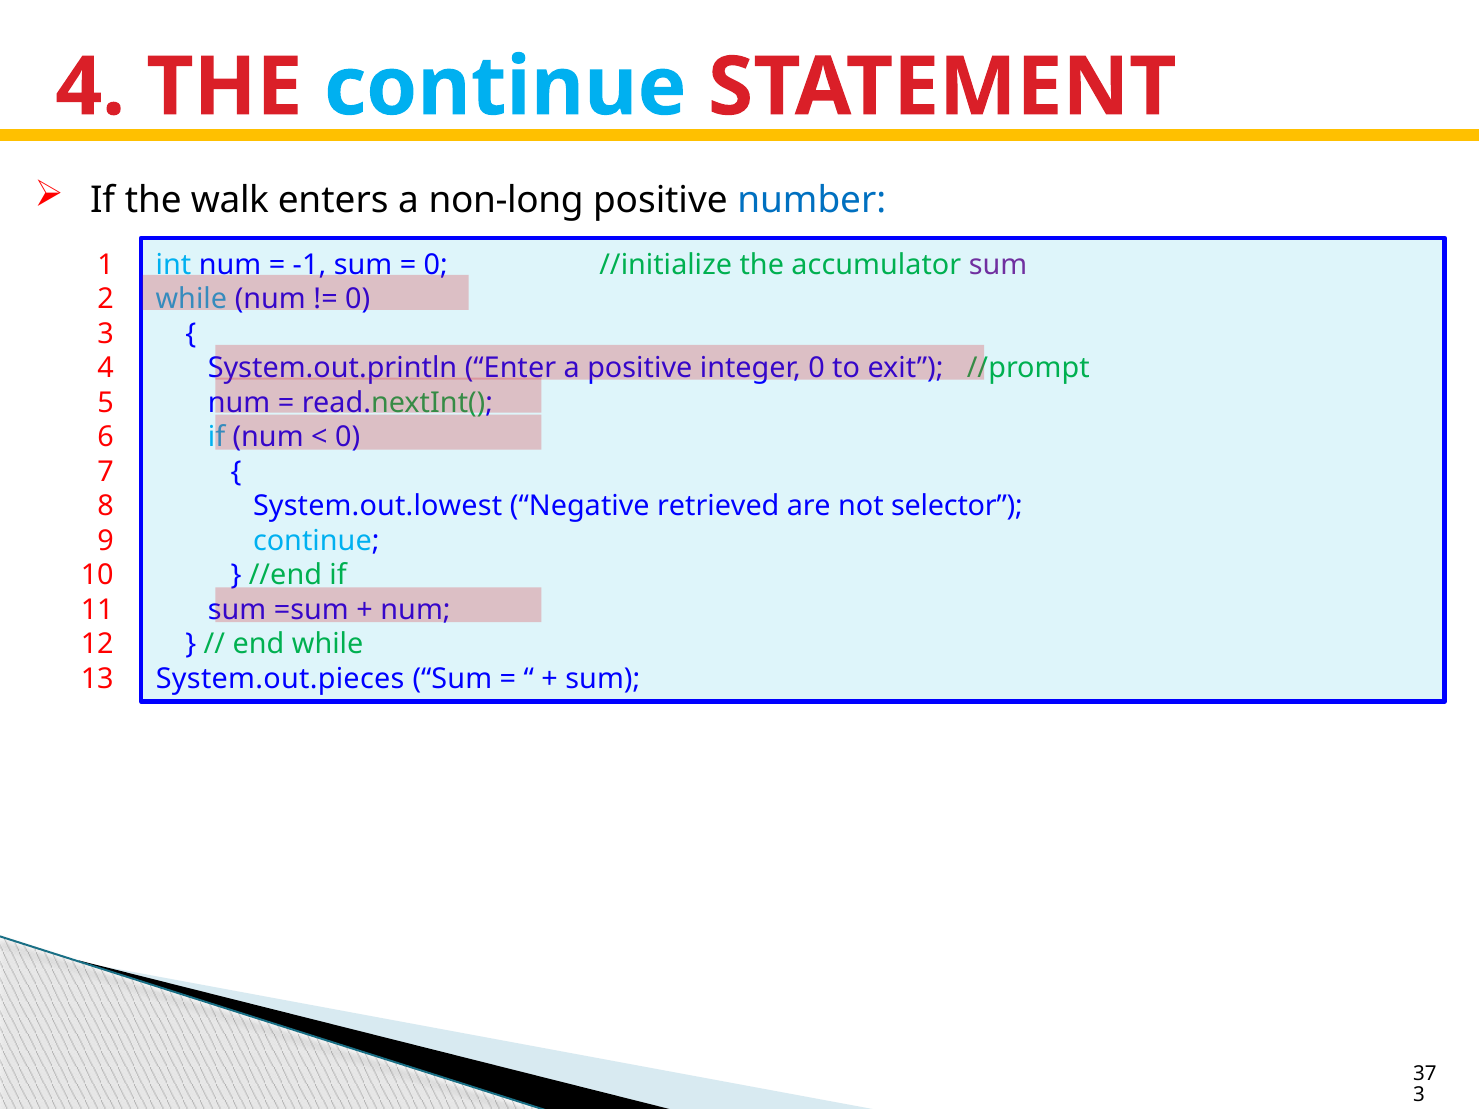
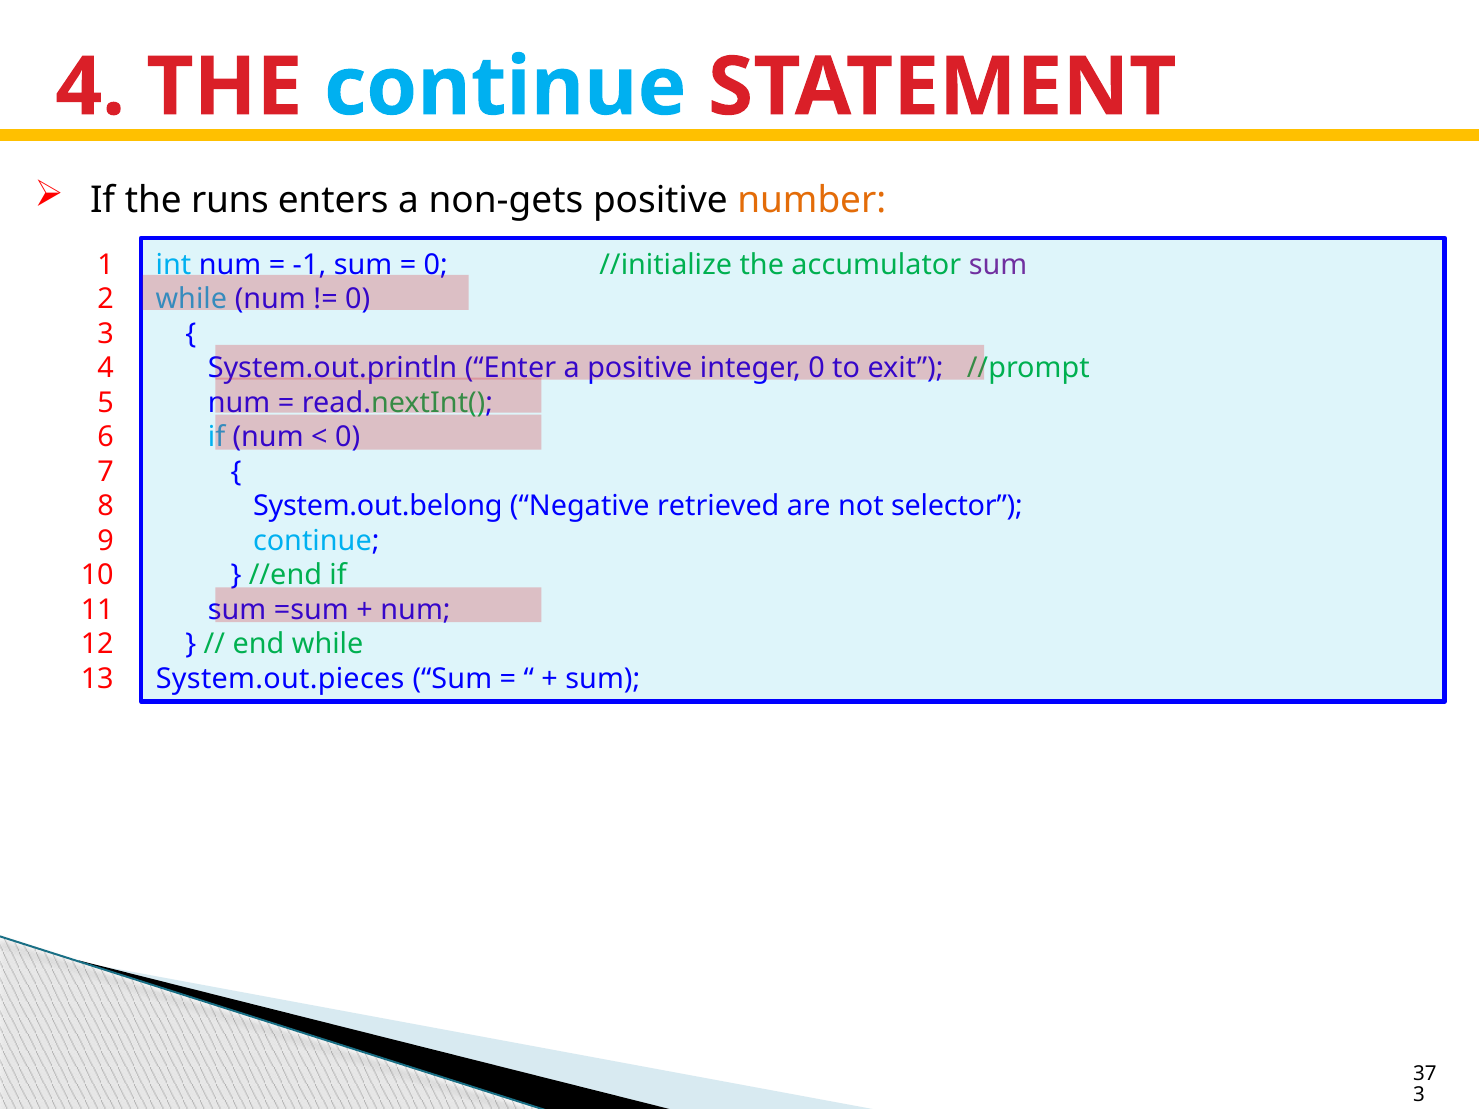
walk: walk -> runs (230, 201)
non-long: non-long -> non-gets (506, 201)
number colour: blue -> orange (812, 201)
System.out.lowest: System.out.lowest -> System.out.belong (378, 506)
